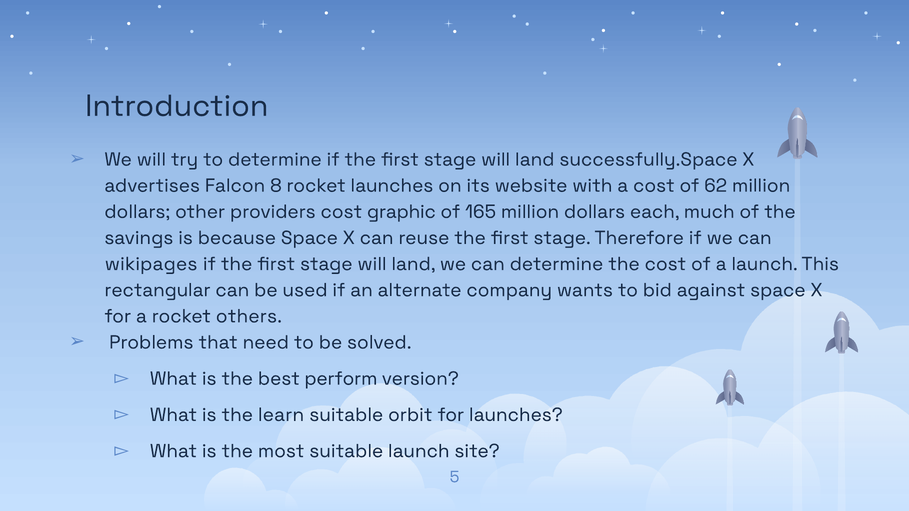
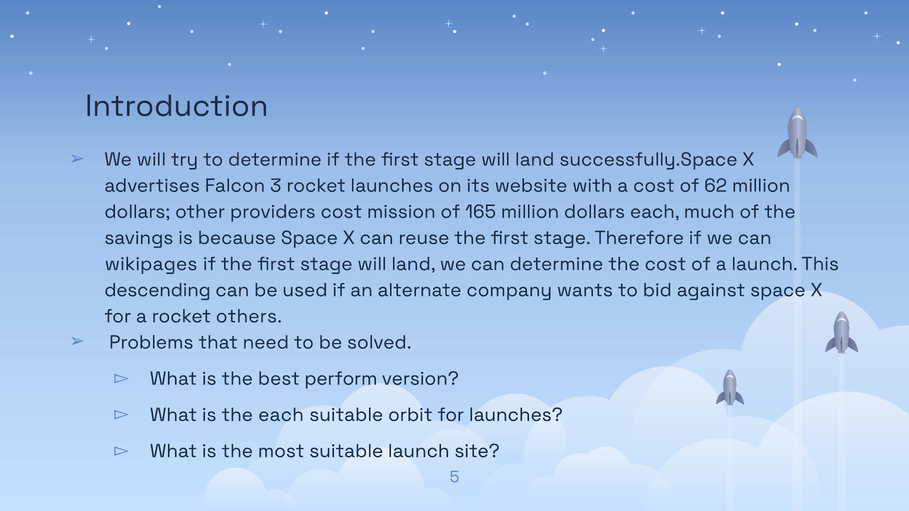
8: 8 -> 3 (276, 186)
graphic: graphic -> mission (401, 212)
rectangular: rectangular -> descending (158, 290)
the learn: learn -> each (281, 415)
